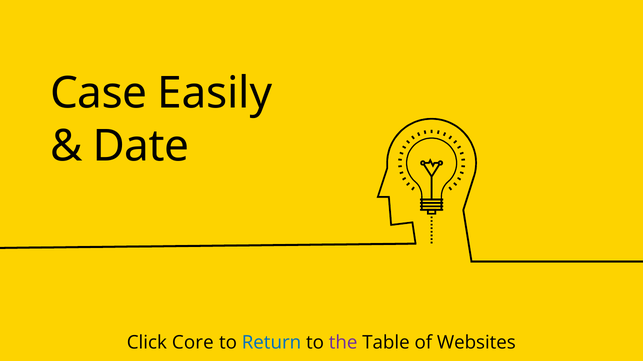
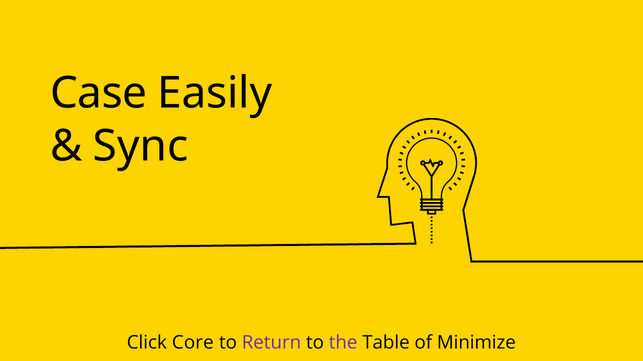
Date: Date -> Sync (141, 146)
Return colour: blue -> purple (271, 343)
Websites: Websites -> Minimize (476, 343)
